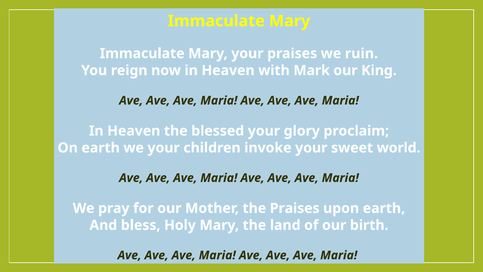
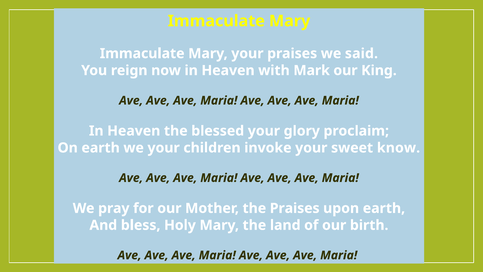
ruin: ruin -> said (361, 53)
world: world -> know (398, 148)
